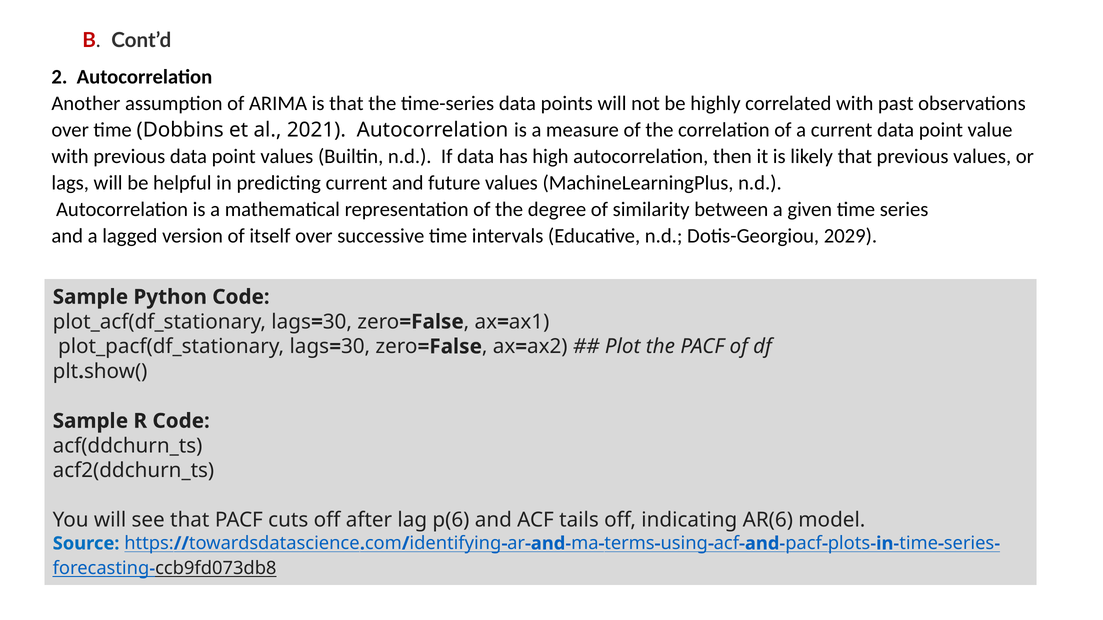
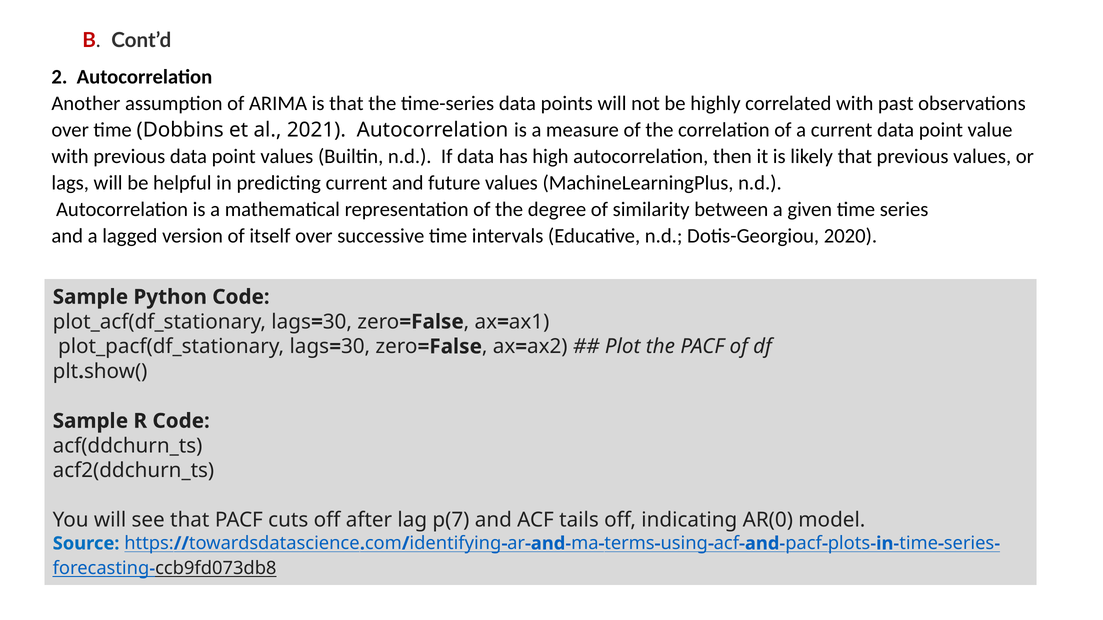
2029: 2029 -> 2020 (850, 236)
p(6: p(6 -> p(7 (451, 520)
AR(6: AR(6 -> AR(0 (768, 520)
